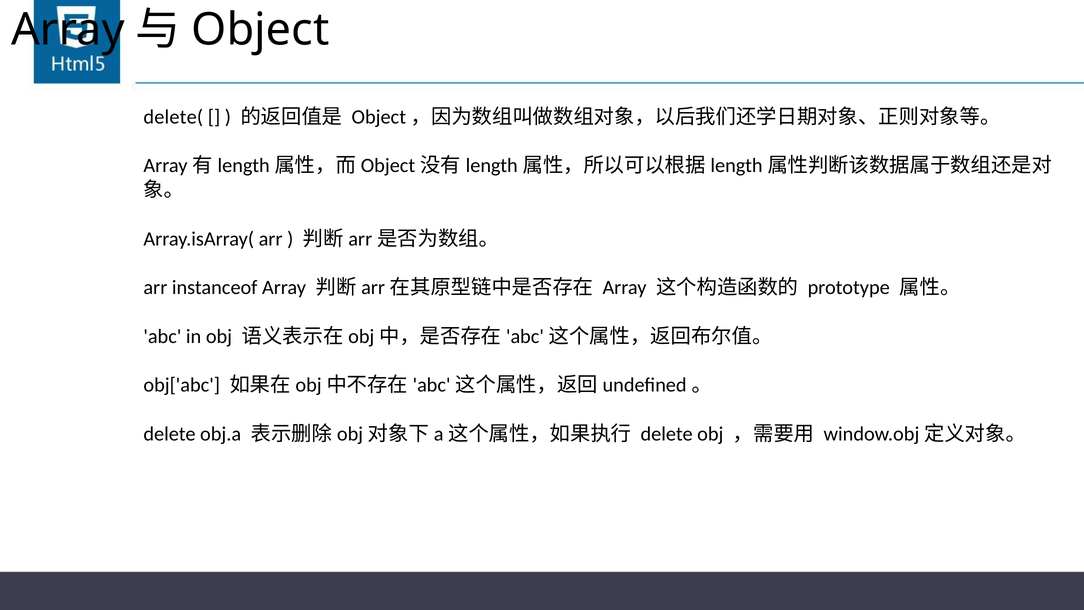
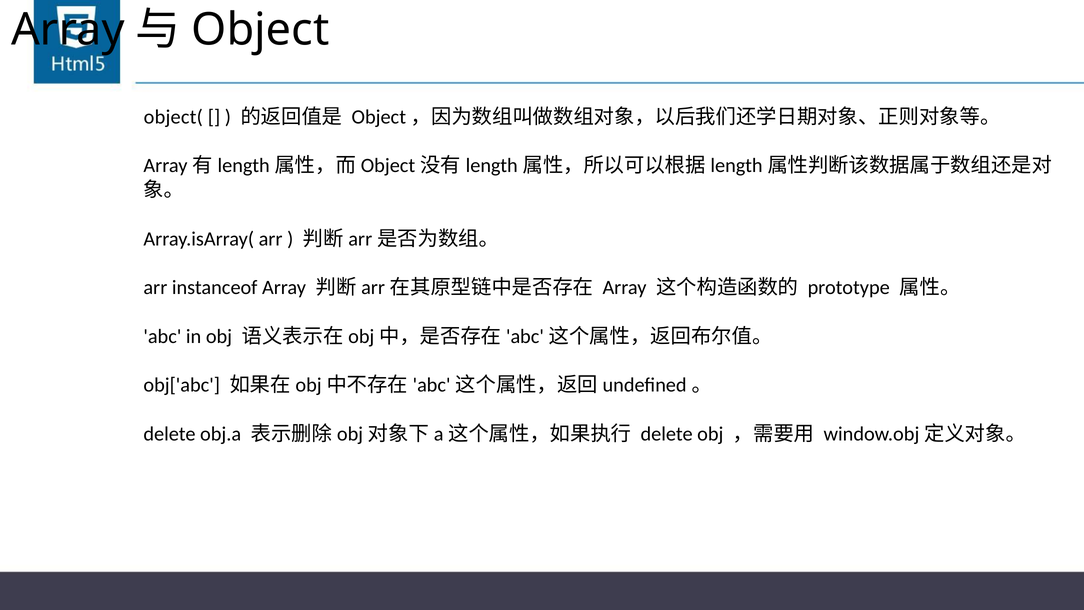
delete(: delete( -> object( (173, 117)
